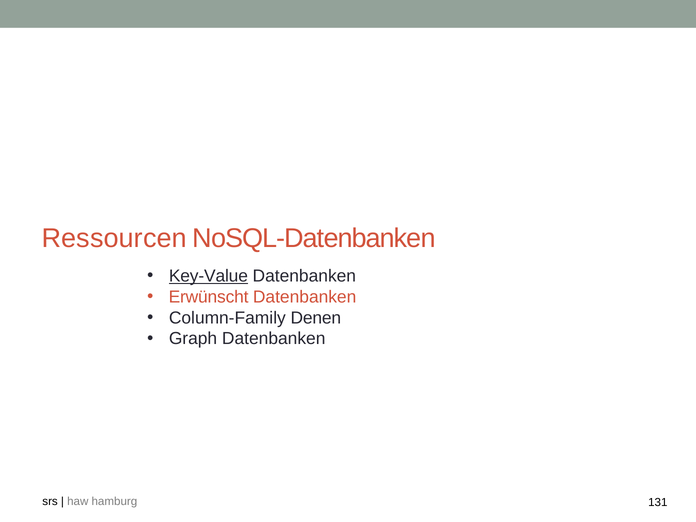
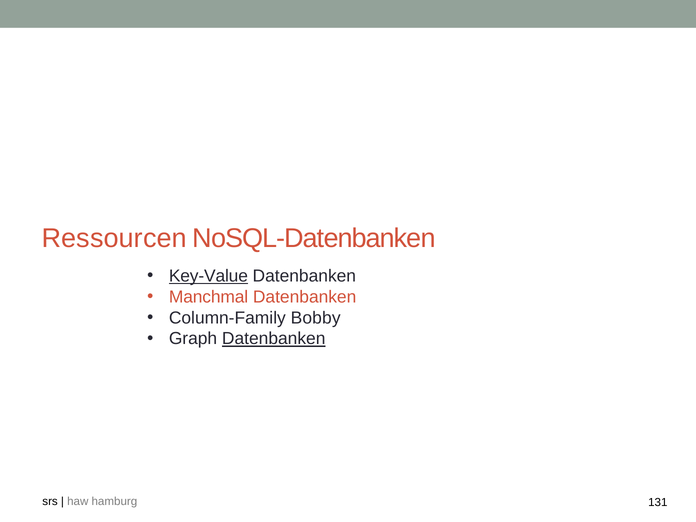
Erwünscht: Erwünscht -> Manchmal (209, 297)
Denen: Denen -> Bobby (316, 318)
Datenbanken underline: none -> present (274, 339)
